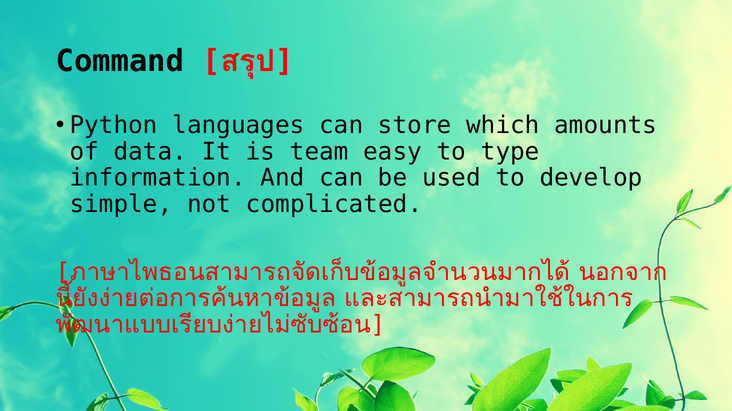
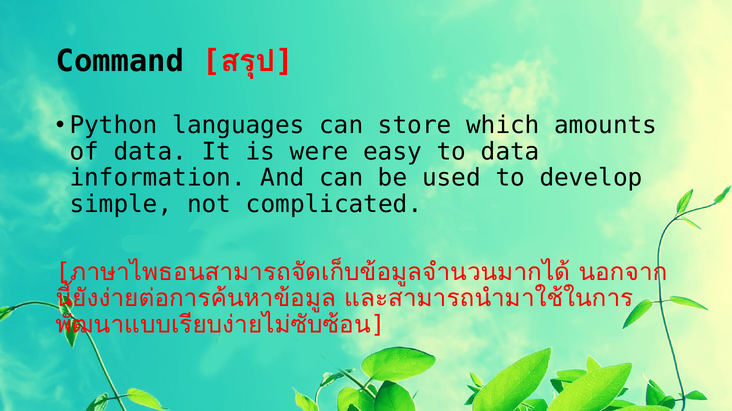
team: team -> were (319, 152)
to type: type -> data (510, 152)
